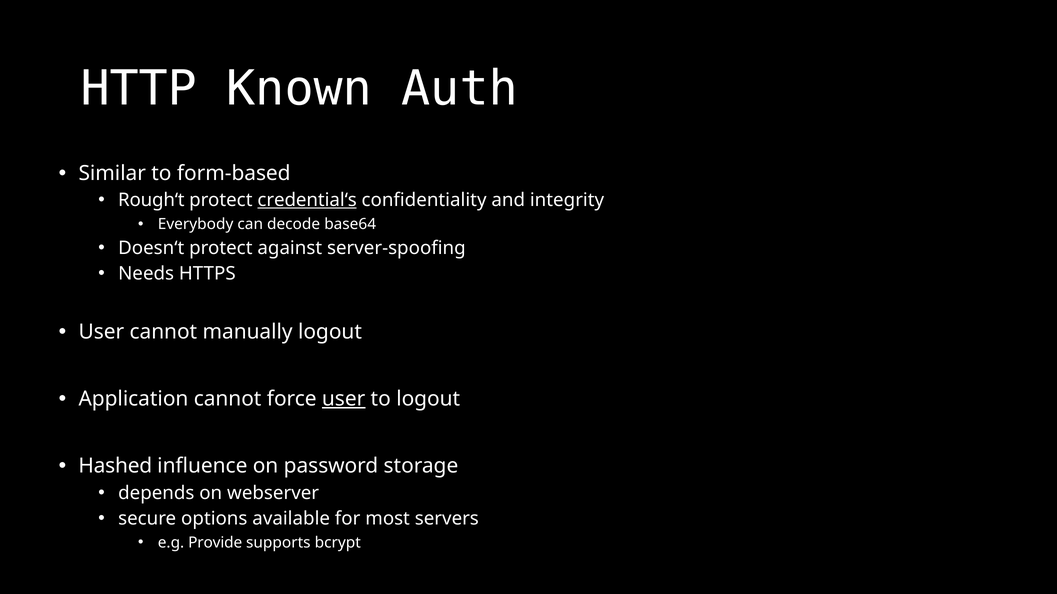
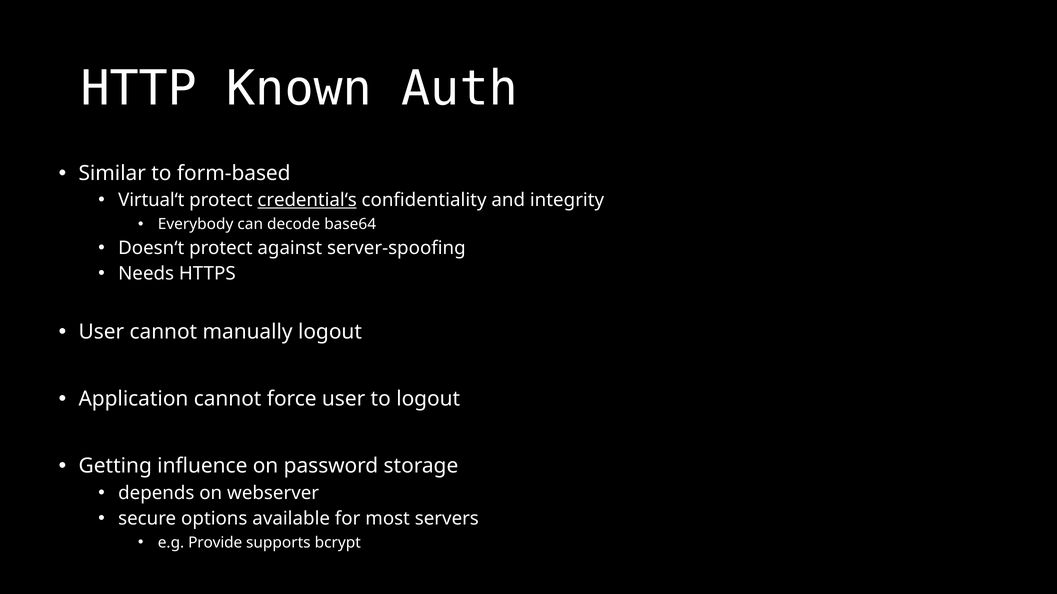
Rough‘t: Rough‘t -> Virtual‘t (151, 200)
user underline: present -> none (344, 399)
Hashed: Hashed -> Getting (115, 466)
